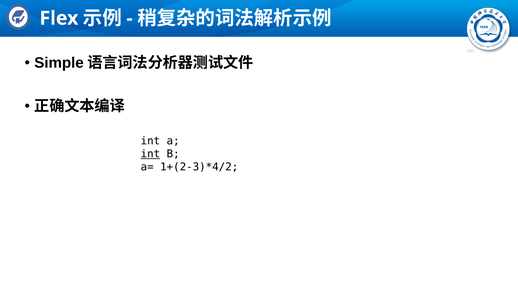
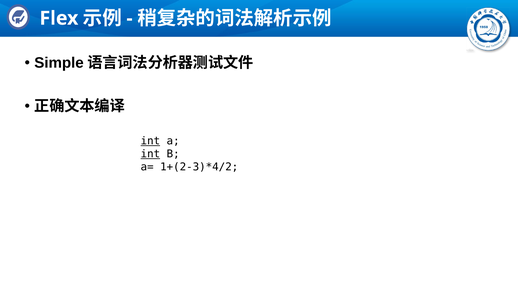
int underline: none -> present (150, 141)
